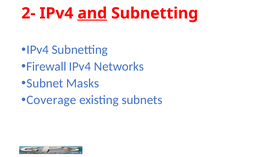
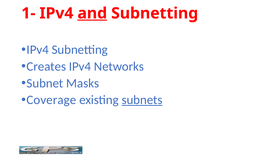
2-: 2- -> 1- (28, 13)
Firewall: Firewall -> Creates (46, 67)
subnets underline: none -> present (142, 100)
